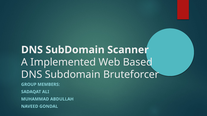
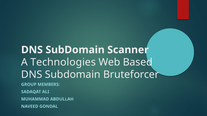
Implemented: Implemented -> Technologies (63, 62)
